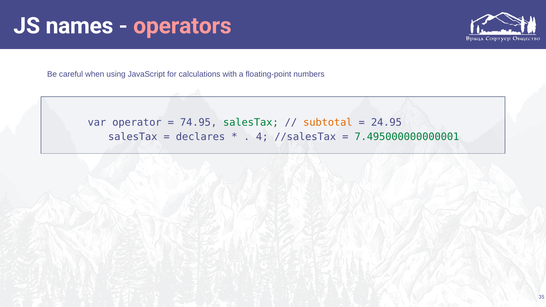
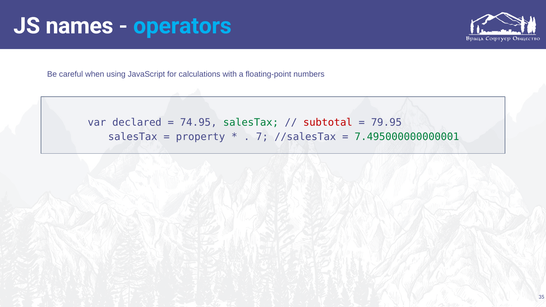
operators colour: pink -> light blue (182, 26)
operator: operator -> declared (137, 123)
subtotal colour: orange -> red (328, 123)
24.95: 24.95 -> 79.95 (386, 123)
declares: declares -> property (201, 137)
4: 4 -> 7 (262, 137)
